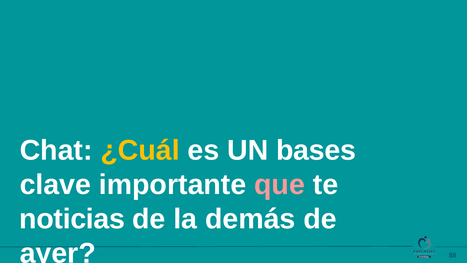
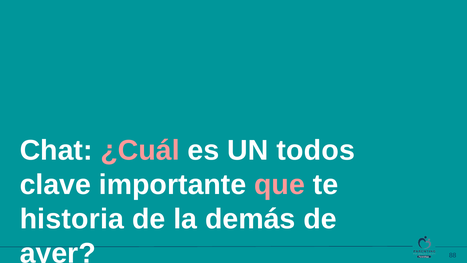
¿Cuál colour: yellow -> pink (140, 150)
bases: bases -> todos (316, 150)
noticias: noticias -> historia (72, 219)
